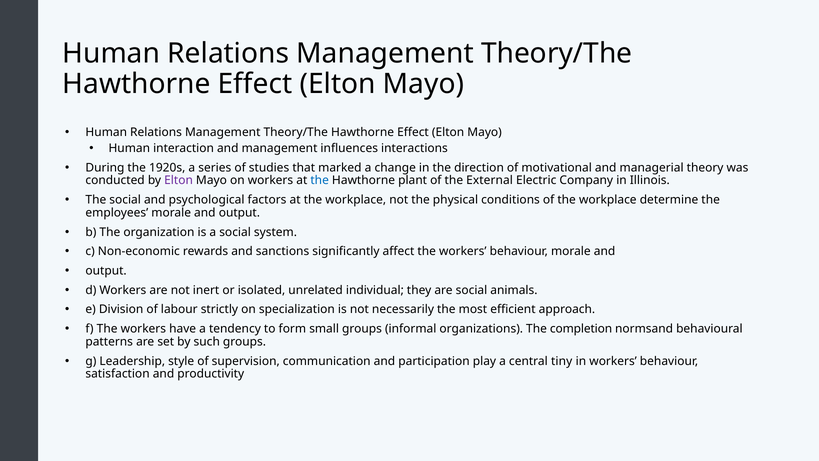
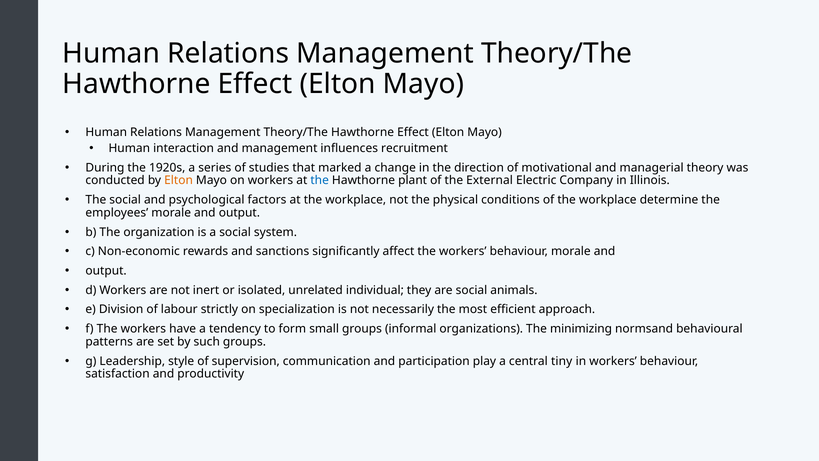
interactions: interactions -> recruitment (414, 148)
Elton colour: purple -> orange (179, 180)
completion: completion -> minimizing (581, 329)
